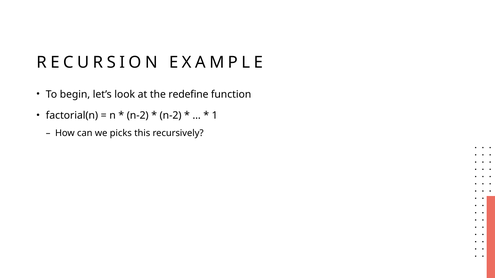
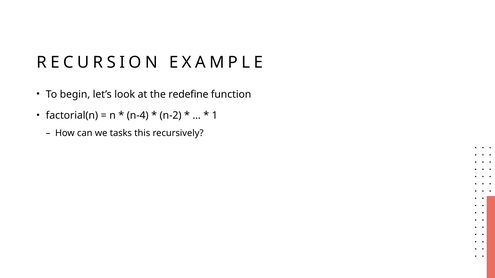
n-2: n-2 -> n-4 (138, 116)
picks: picks -> tasks (121, 133)
